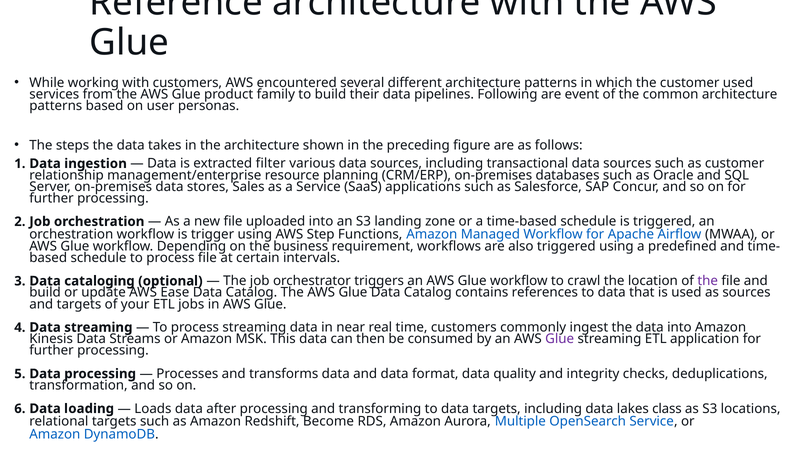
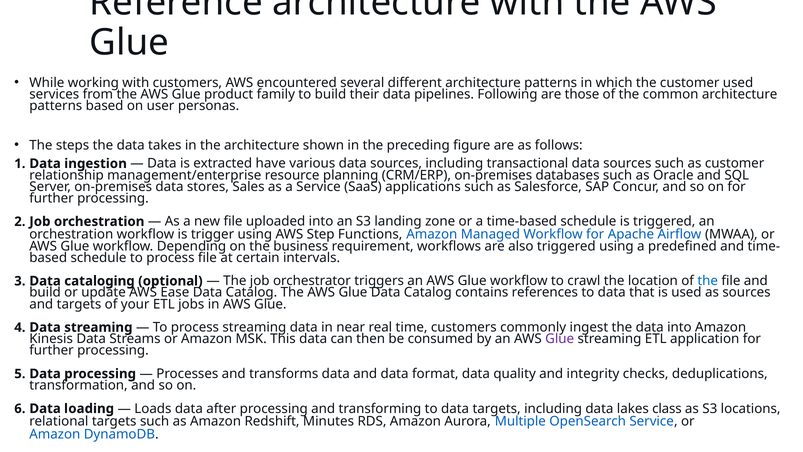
event: event -> those (582, 94)
filter: filter -> have (271, 163)
the colour: purple -> blue (708, 281)
Become: Become -> Minutes (329, 421)
